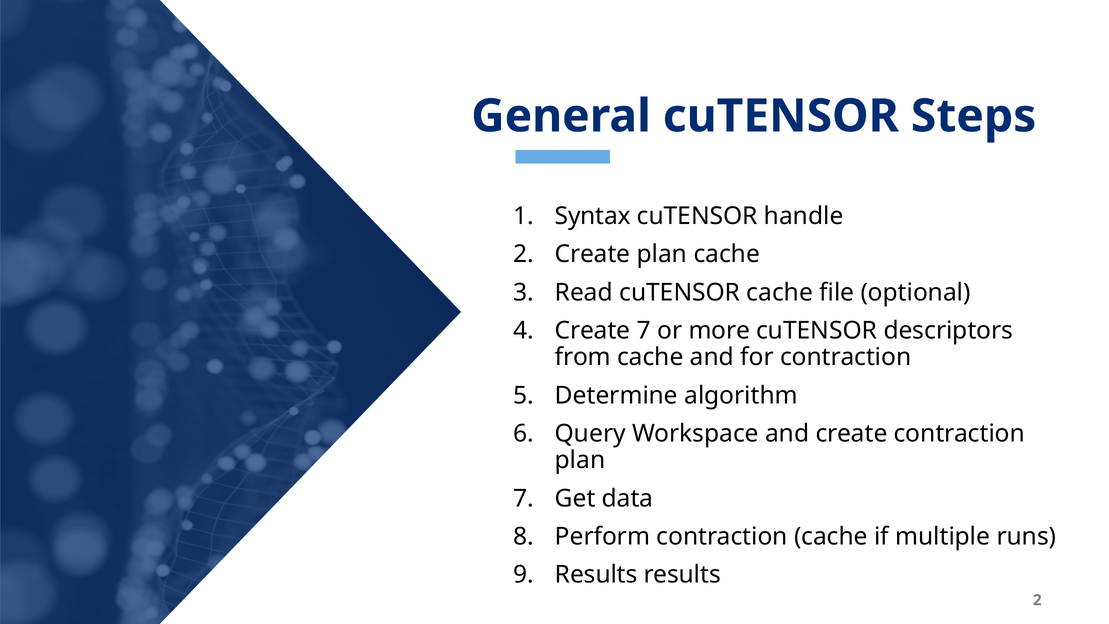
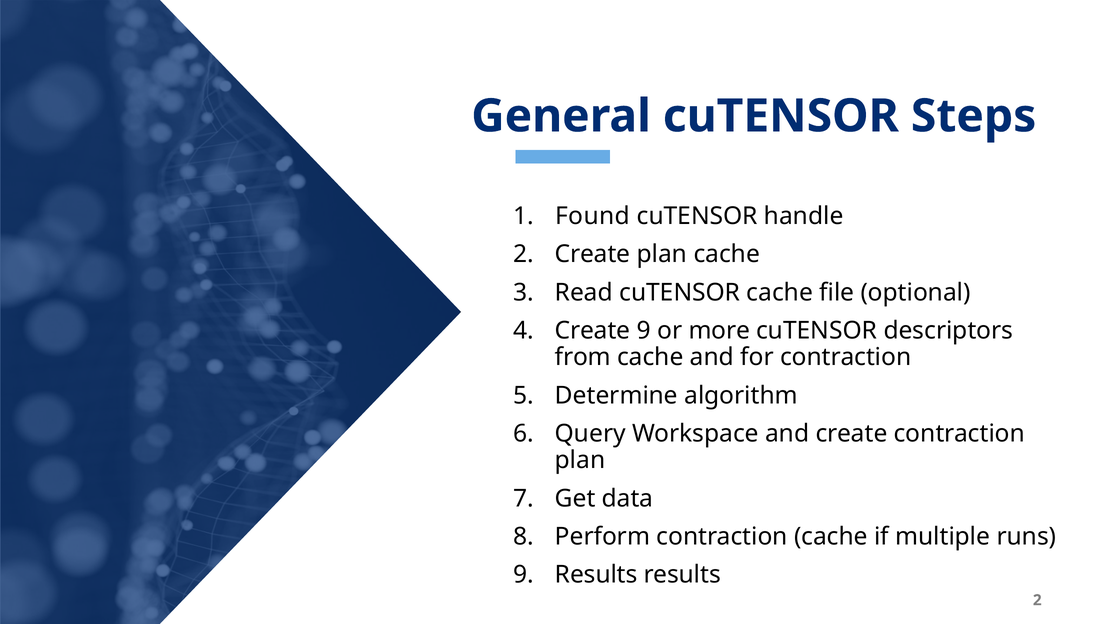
Syntax: Syntax -> Found (593, 216)
Create 7: 7 -> 9 (644, 331)
